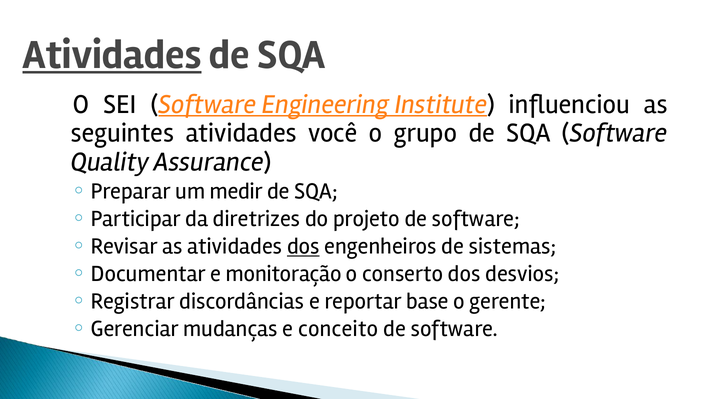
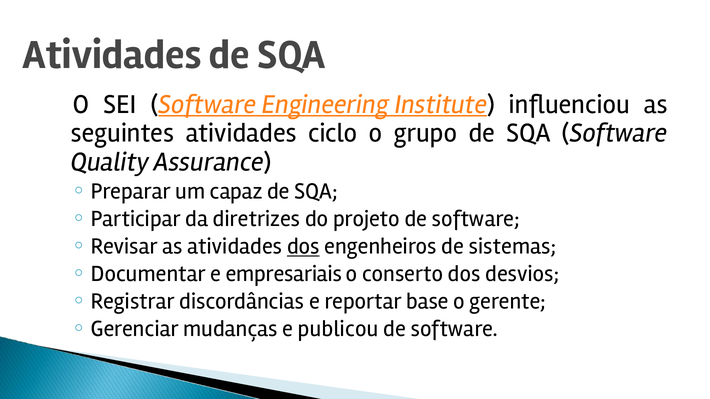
Atividades underline: present -> none (112, 55)
você: você -> ciclo (333, 133)
medir: medir -> capaz (236, 192)
monitoração: monitoração -> empresariais (284, 274)
conceito: conceito -> publicou (338, 329)
